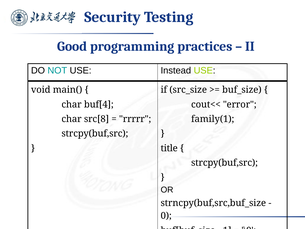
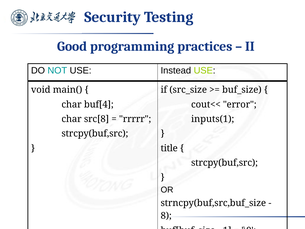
family(1: family(1 -> inputs(1 (213, 119)
0: 0 -> 8 (166, 216)
